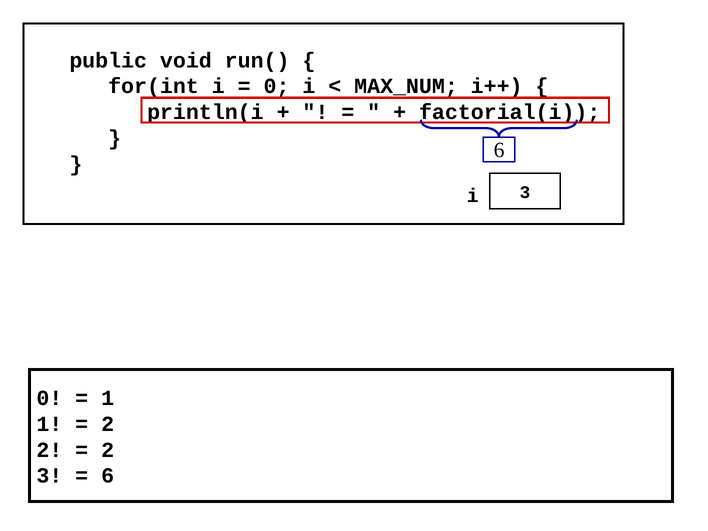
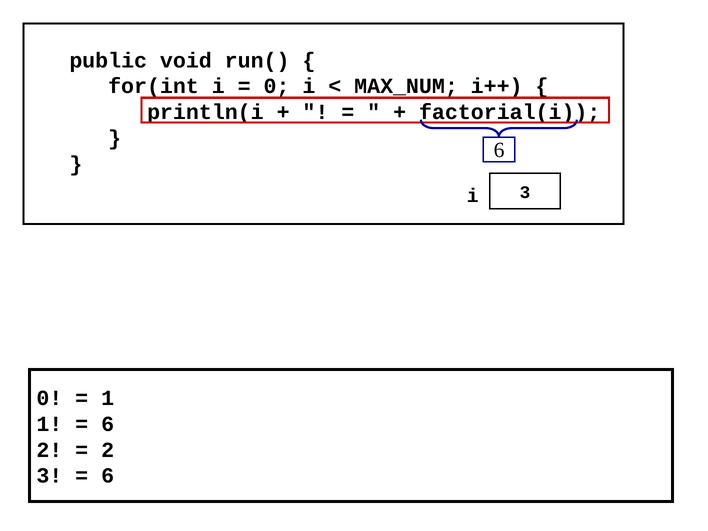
2: 2 -> 6 (108, 424)
